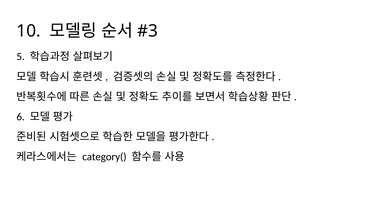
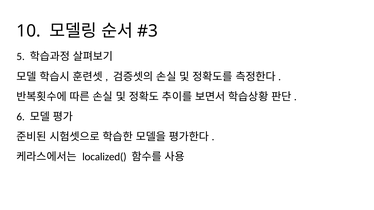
category(: category( -> localized( (104, 157)
